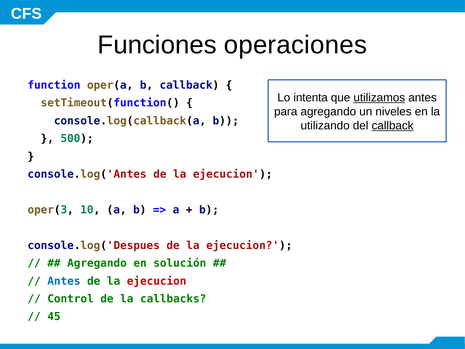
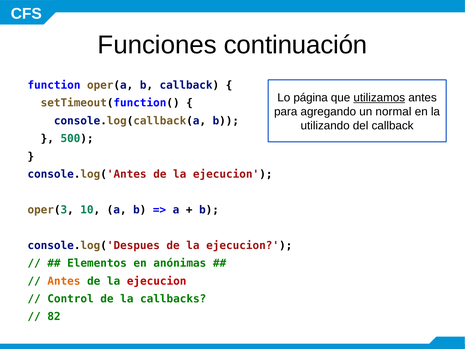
operaciones: operaciones -> continuación (296, 45)
intenta: intenta -> página (311, 98)
niveles: niveles -> normal (393, 112)
callback underline: present -> none (393, 126)
Agregando: Agregando -> Elementos (97, 263)
solución: solución -> anónimas (180, 263)
Antes colour: blue -> orange (64, 281)
45: 45 -> 82 (54, 316)
